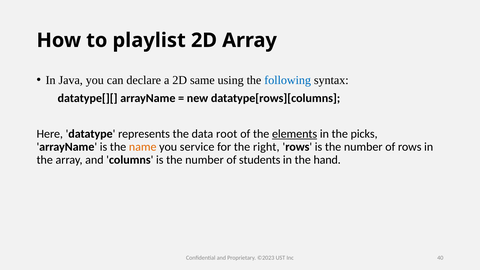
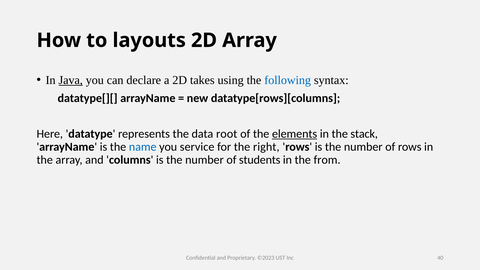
playlist: playlist -> layouts (149, 40)
Java underline: none -> present (71, 80)
same: same -> takes (202, 80)
picks: picks -> stack (364, 134)
name colour: orange -> blue (143, 147)
hand: hand -> from (327, 160)
